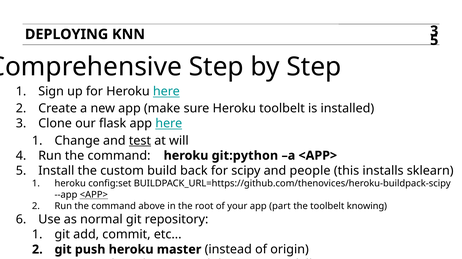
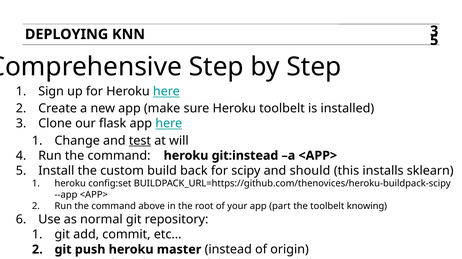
git:python: git:python -> git:instead (245, 156)
and people: people -> should (310, 171)
<APP> underline: present -> none (94, 195)
